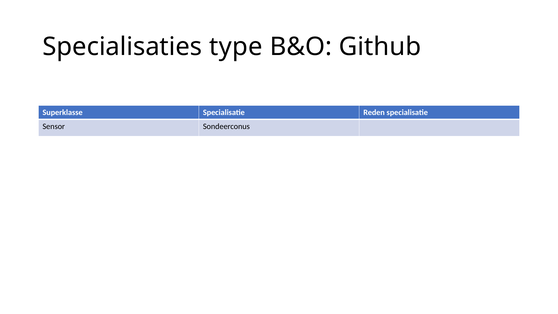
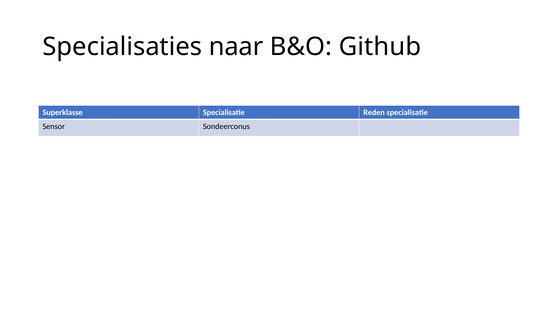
type: type -> naar (236, 47)
